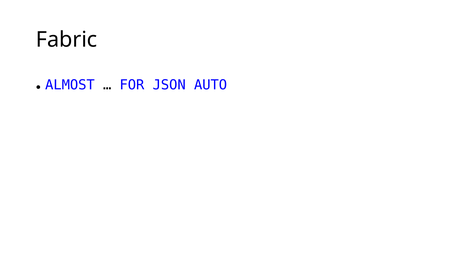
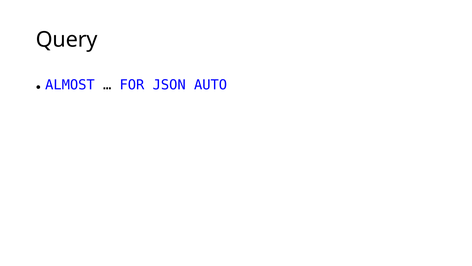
Fabric: Fabric -> Query (67, 40)
